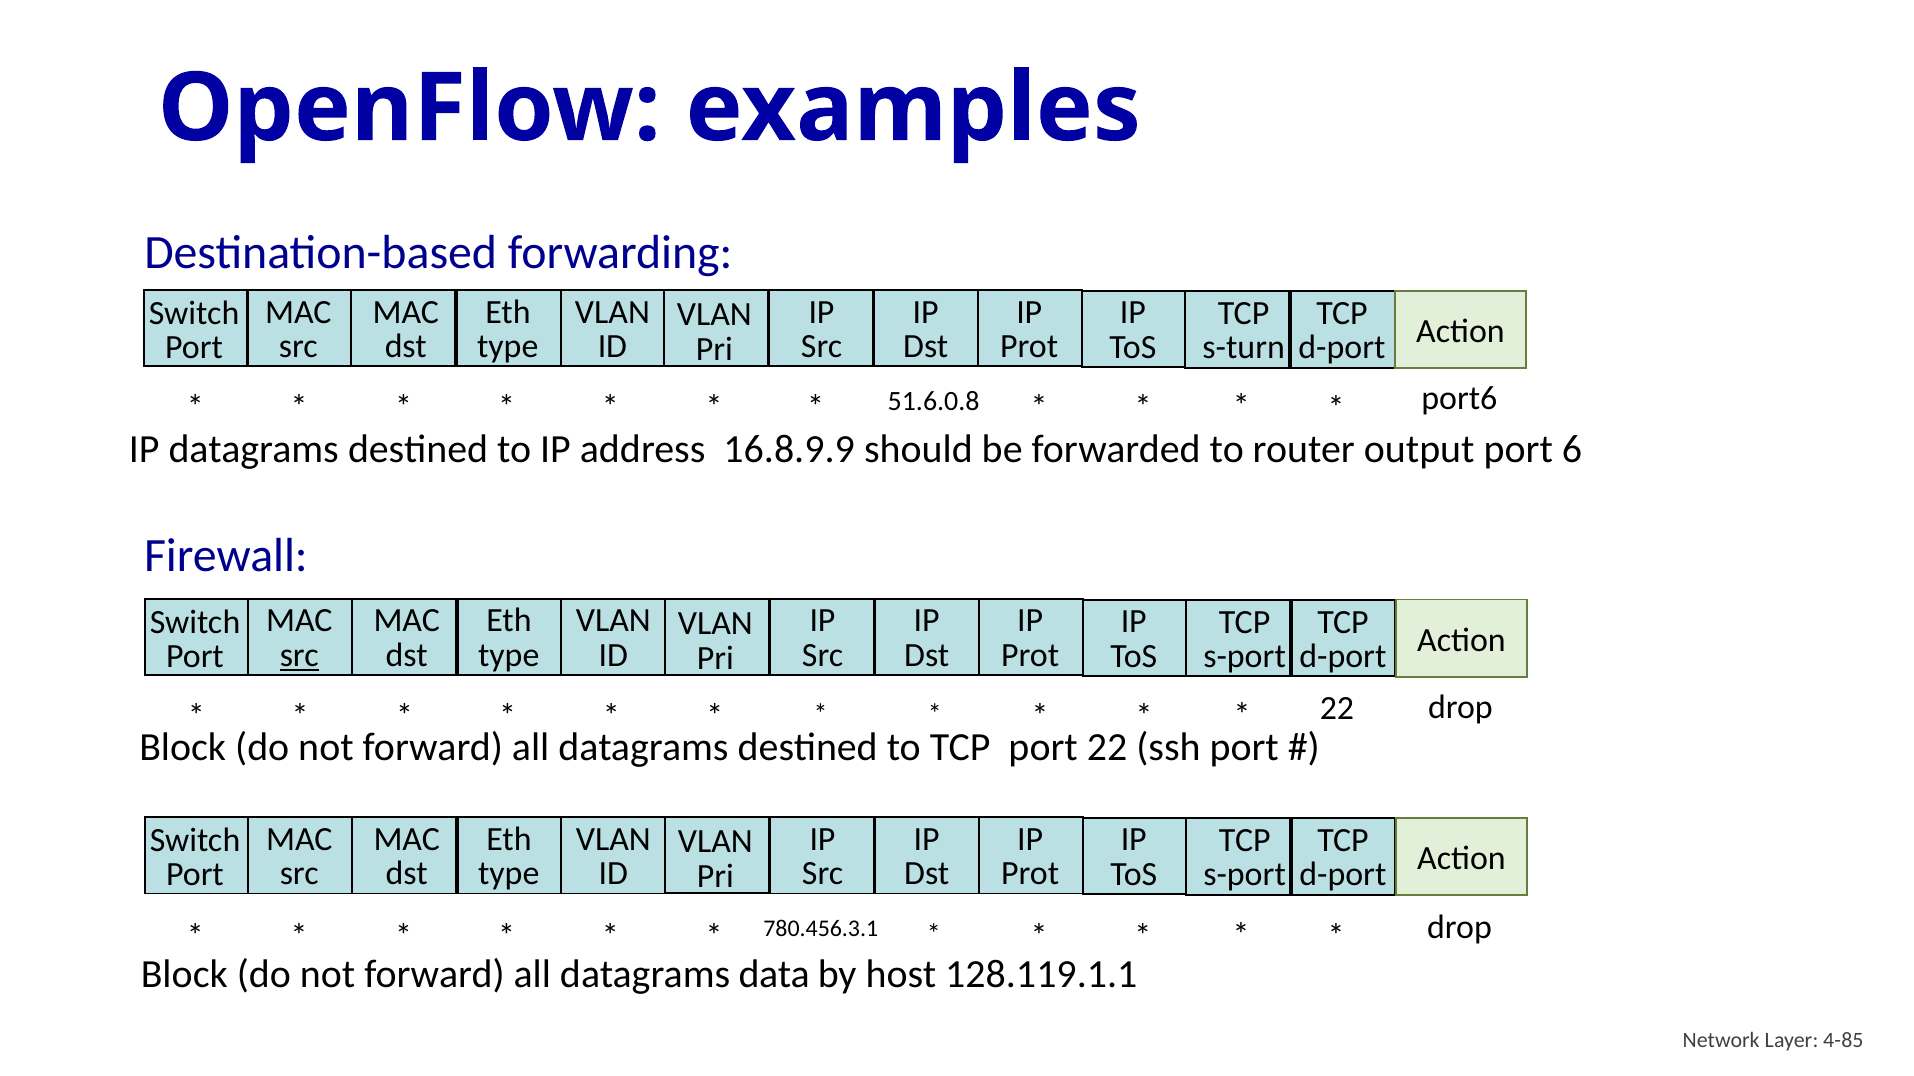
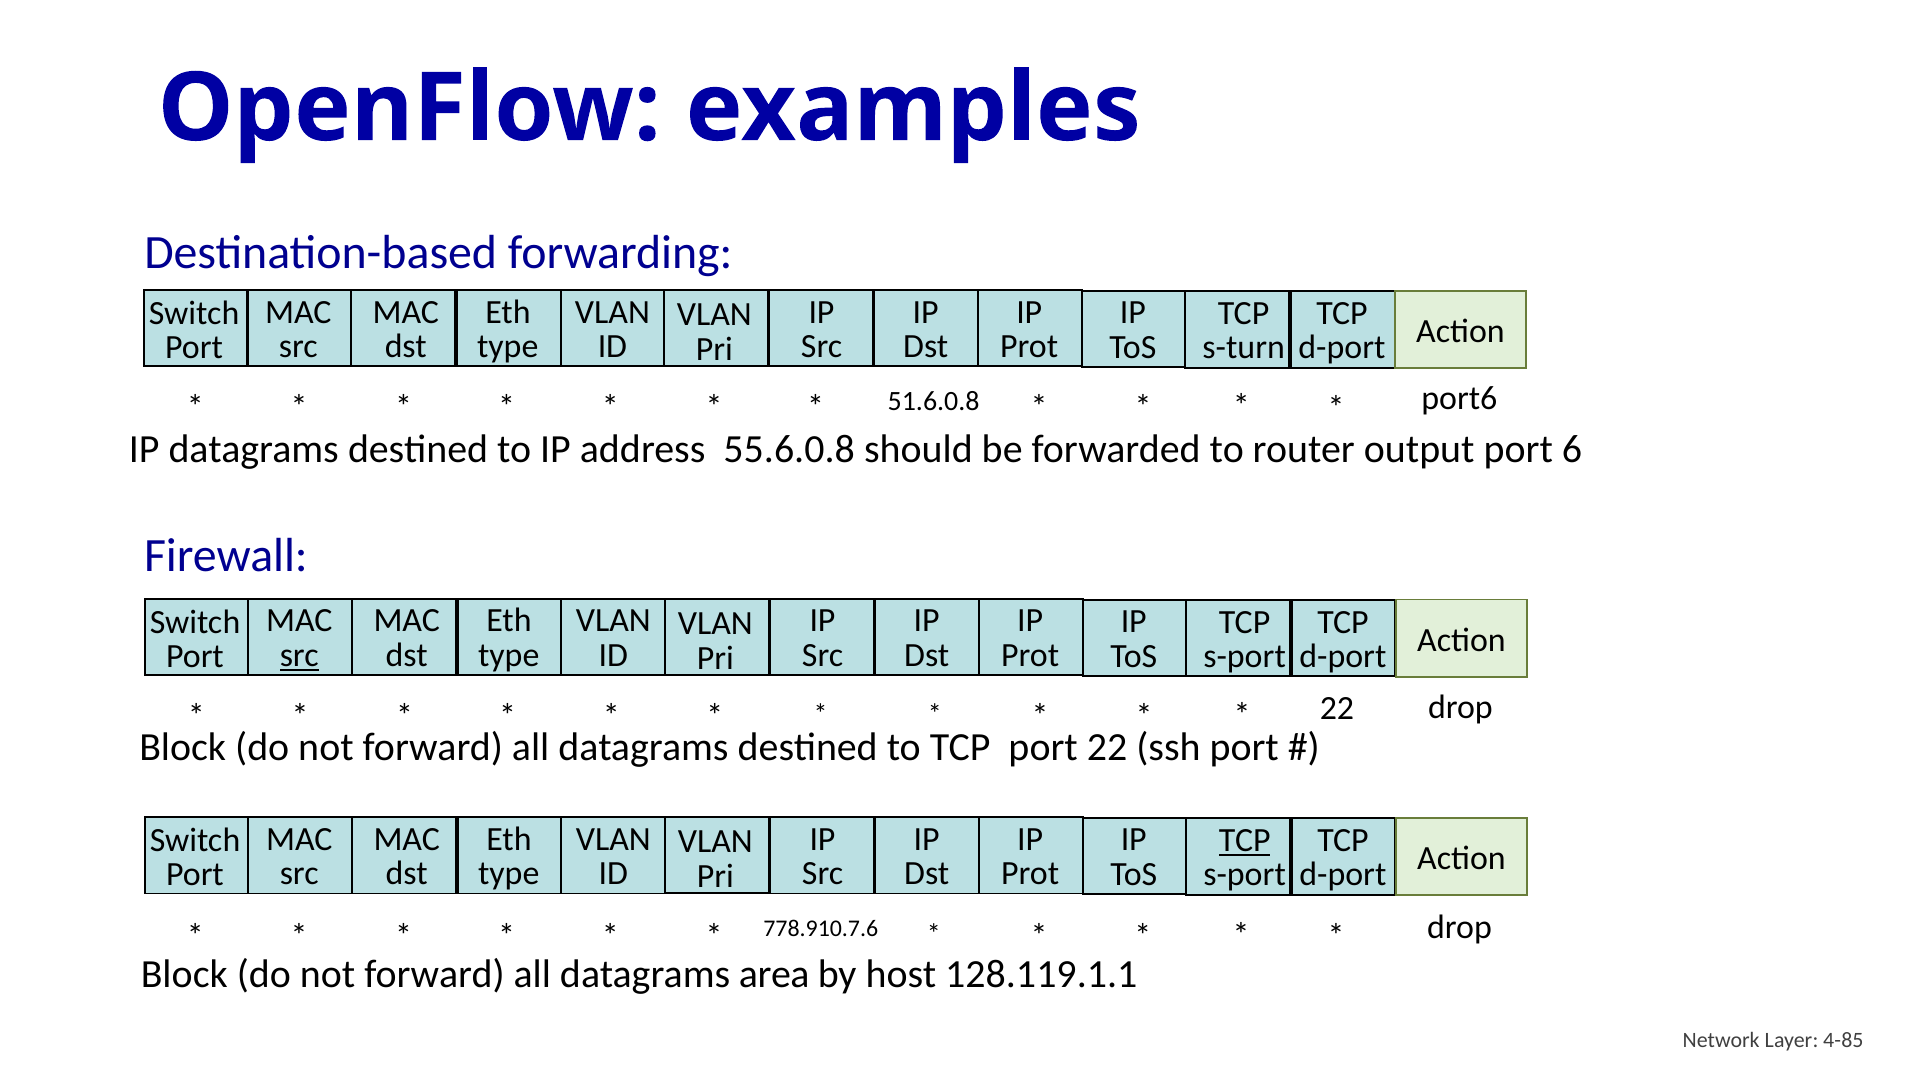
16.8.9.9: 16.8.9.9 -> 55.6.0.8 (789, 449)
TCP underline: none -> present (1245, 840)
780.456.3.1: 780.456.3.1 -> 778.910.7.6 (821, 929)
data: data -> area (774, 975)
